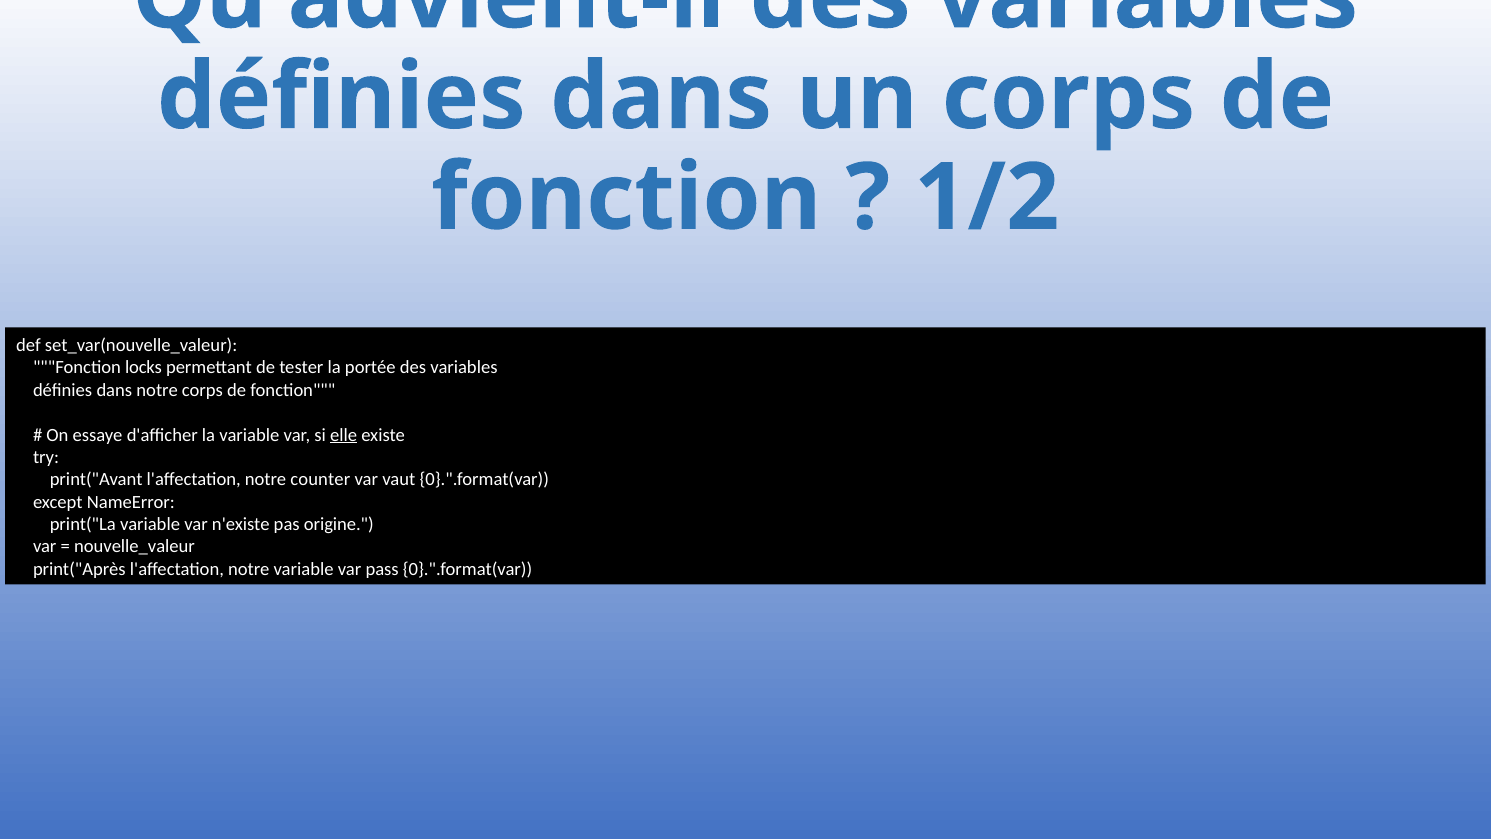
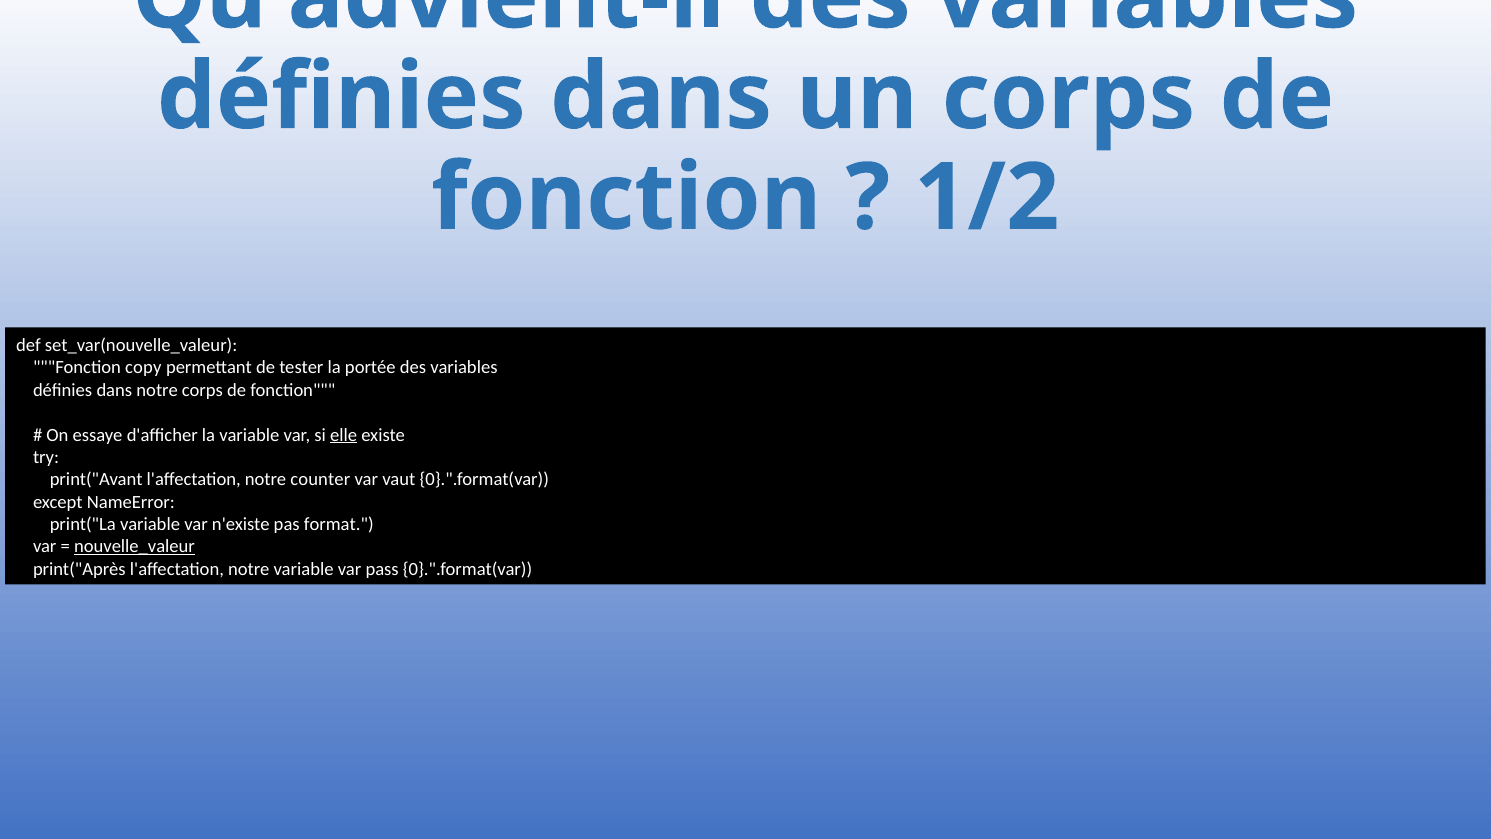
locks: locks -> copy (143, 368)
origine: origine -> format (339, 524)
nouvelle_valeur underline: none -> present (134, 547)
